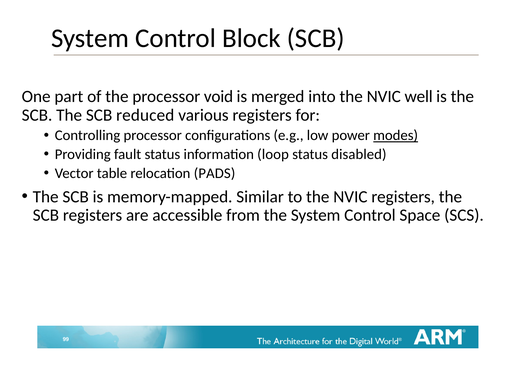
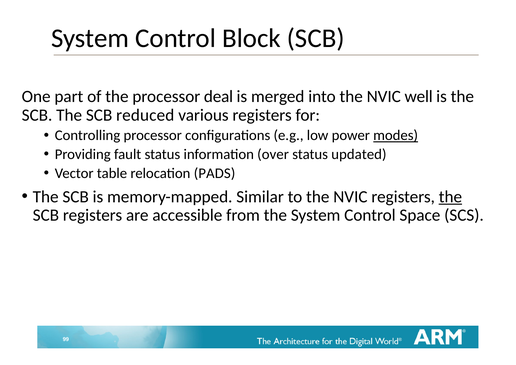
void: void -> deal (219, 96)
loop: loop -> over (273, 154)
disabled: disabled -> updated (359, 154)
the underline: none -> present (450, 196)
